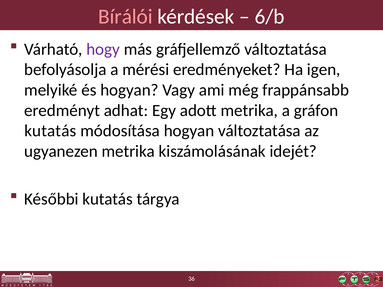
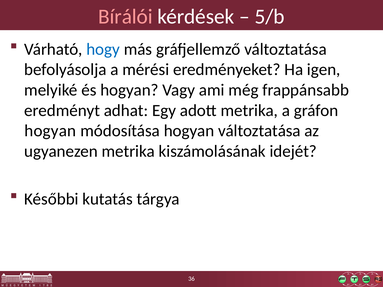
6/b: 6/b -> 5/b (270, 17)
hogy colour: purple -> blue (103, 49)
kutatás: kutatás -> hogyan (50, 131)
